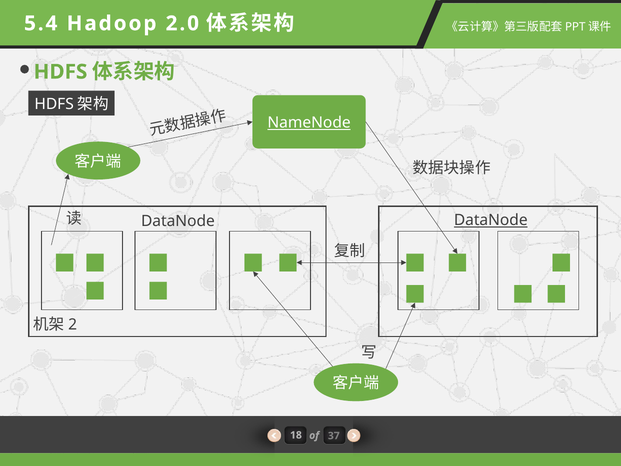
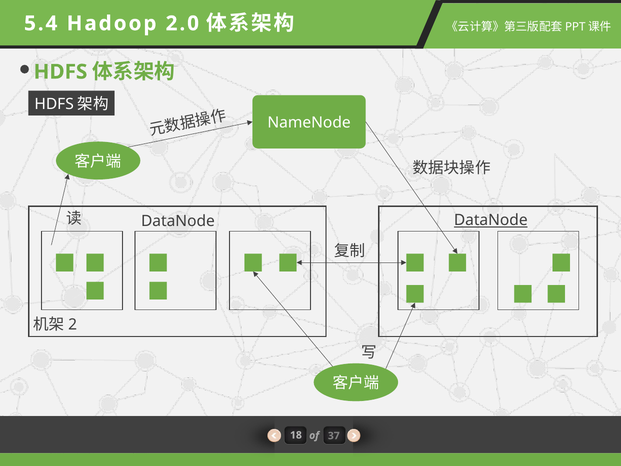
NameNode underline: present -> none (309, 123)
